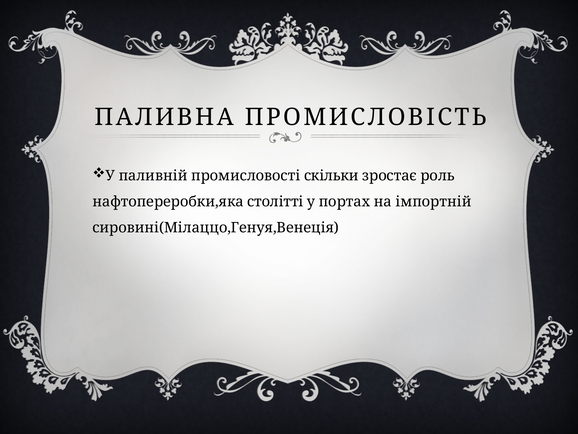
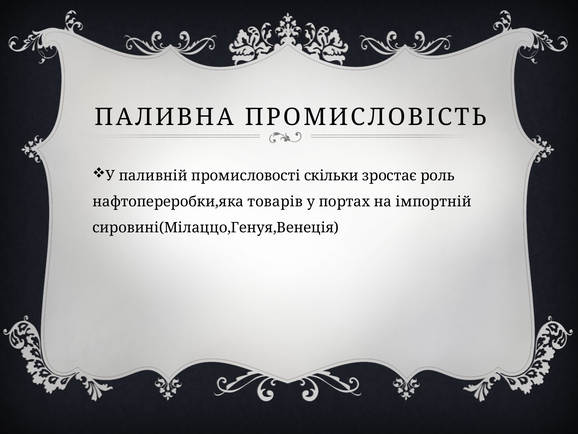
столітті: столітті -> товарів (275, 201)
